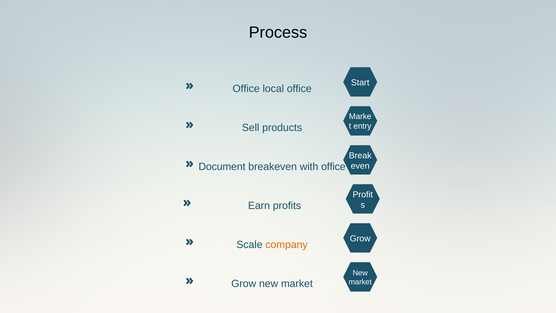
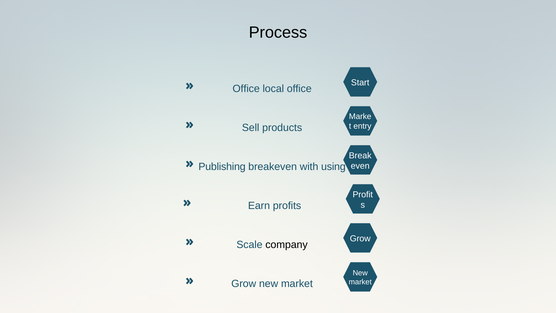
Document: Document -> Publishing (222, 166)
with office: office -> using (333, 166)
company colour: orange -> black (287, 244)
